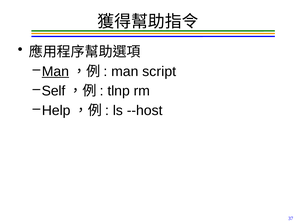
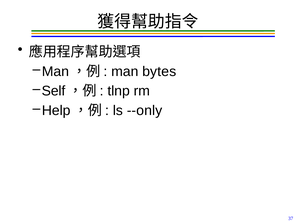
Man underline: present -> none (55, 71)
script: script -> bytes (159, 71)
--host: --host -> --only (145, 111)
